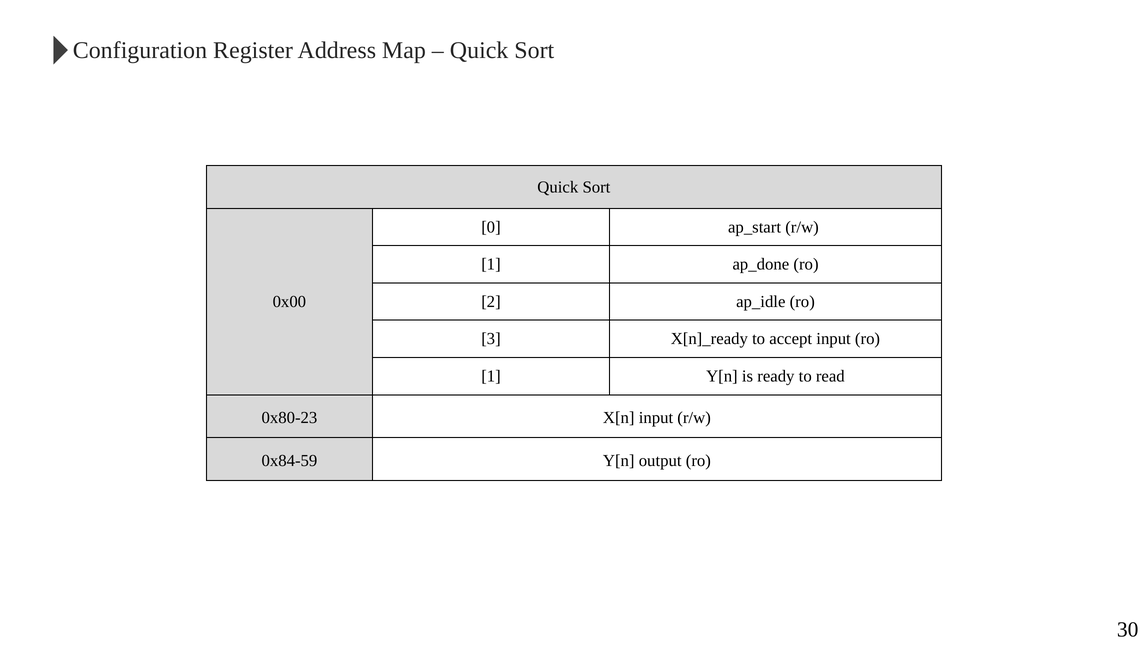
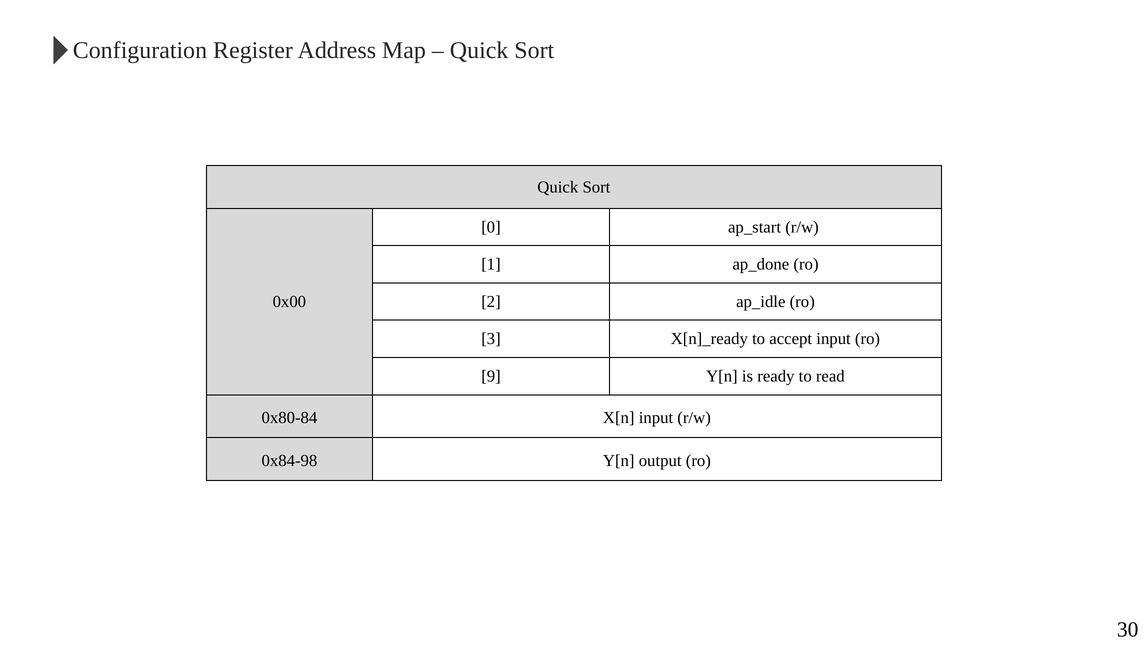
1: 1 -> 9 (491, 376)
0x80-23: 0x80-23 -> 0x80-84 (289, 418)
0x84-59: 0x84-59 -> 0x84-98 (289, 460)
